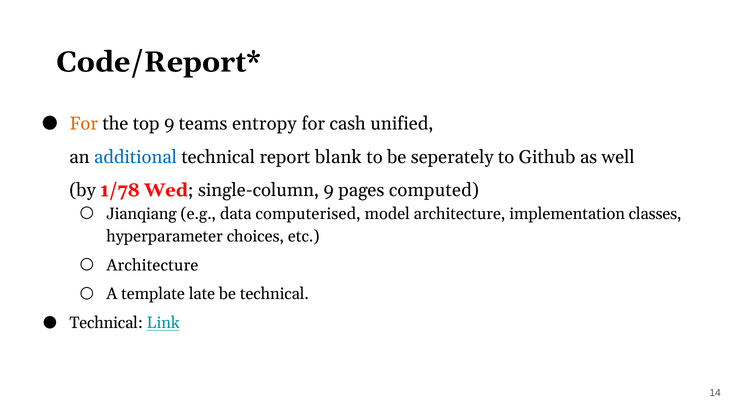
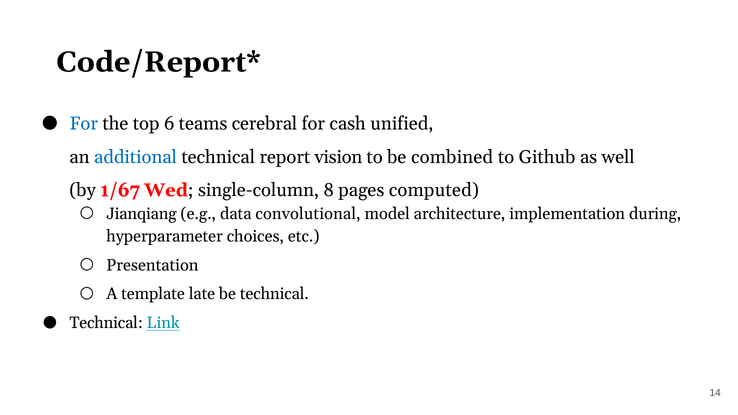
For colour: orange -> blue (84, 124)
top 9: 9 -> 6 (169, 124)
entropy: entropy -> cerebral (265, 124)
blank: blank -> vision (338, 157)
seperately: seperately -> combined (452, 157)
1/78: 1/78 -> 1/67 (120, 190)
single-column 9: 9 -> 8 (329, 190)
computerised: computerised -> convolutional (308, 214)
classes: classes -> during (655, 214)
Architecture: Architecture -> Presentation (152, 265)
